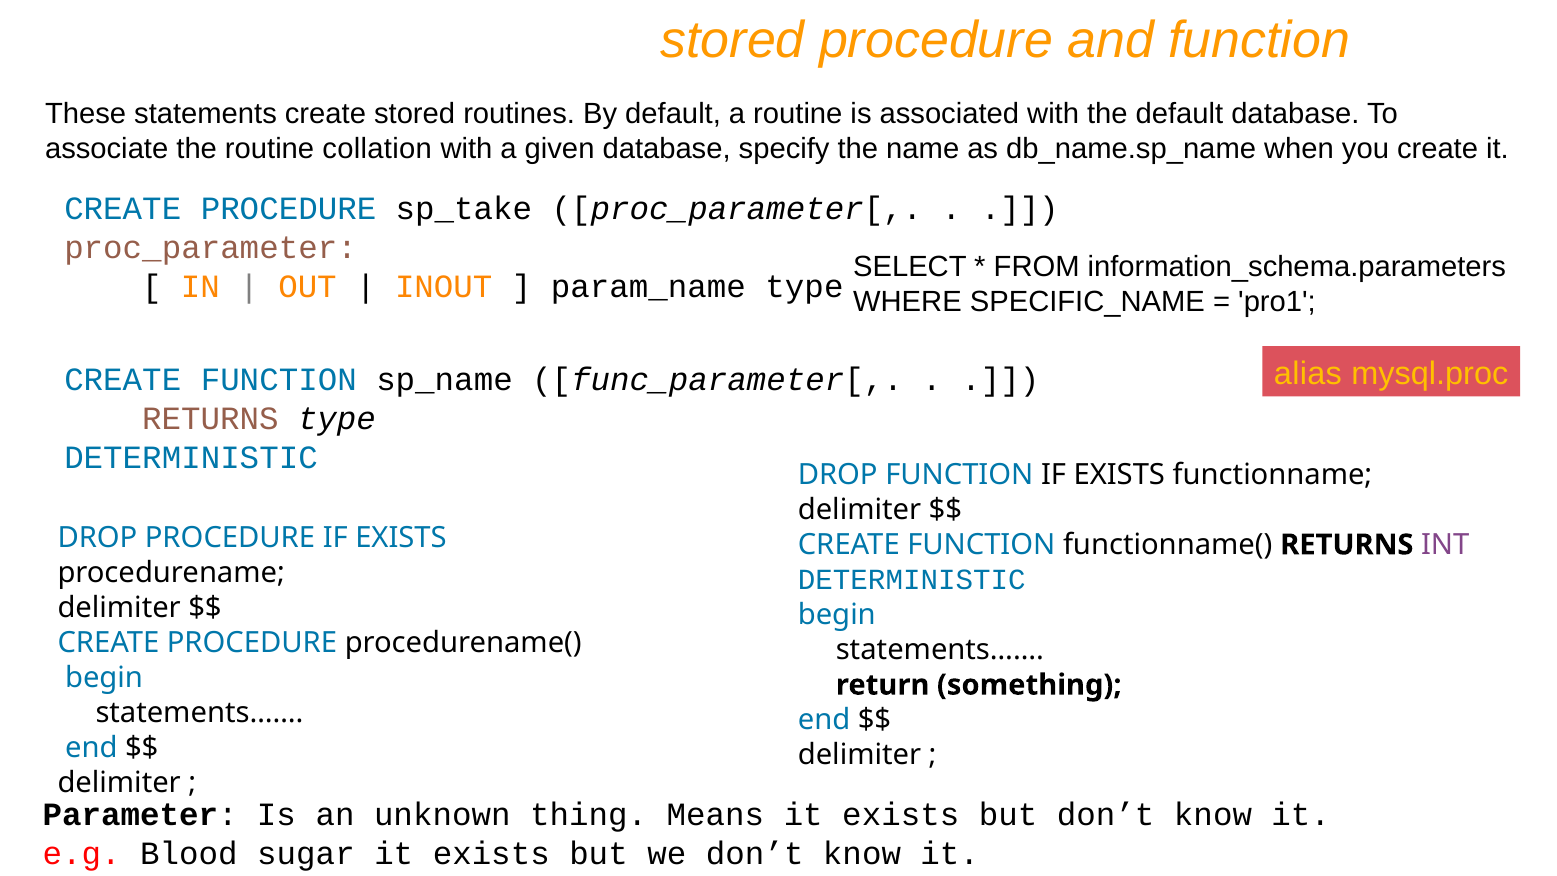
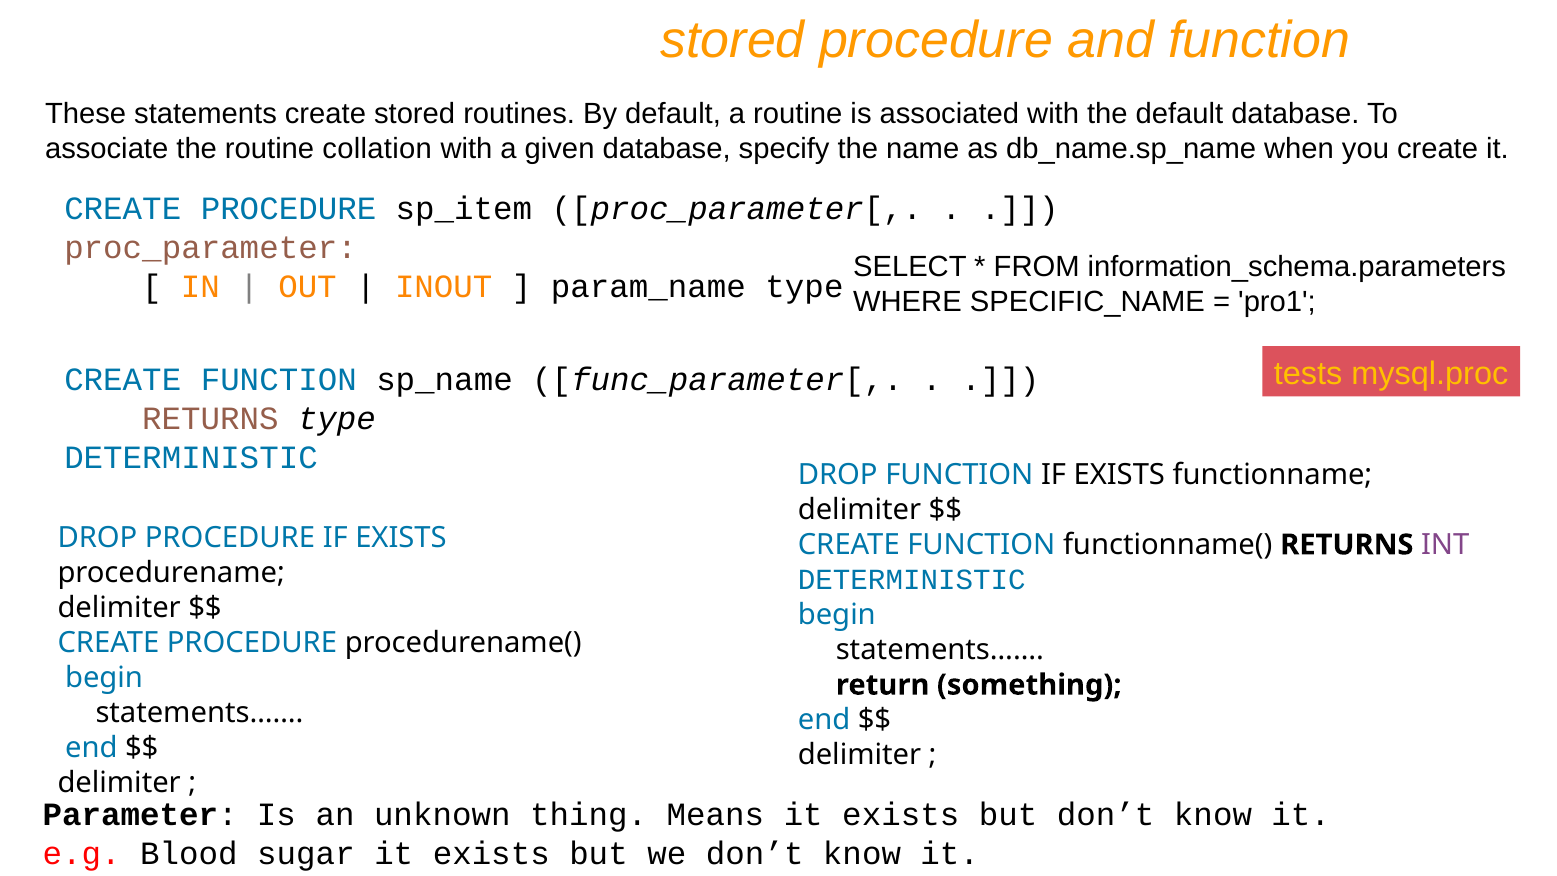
sp_take: sp_take -> sp_item (464, 209)
alias: alias -> tests (1308, 373)
